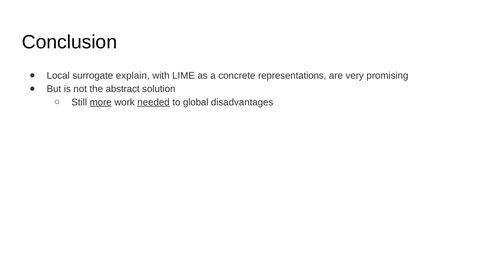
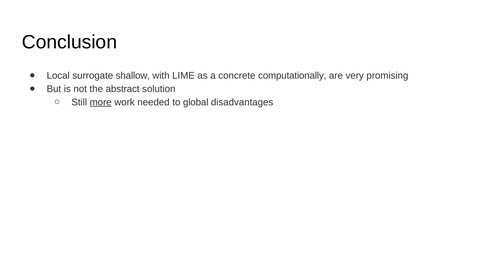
explain: explain -> shallow (133, 76)
representations: representations -> computationally (292, 76)
needed underline: present -> none (154, 102)
